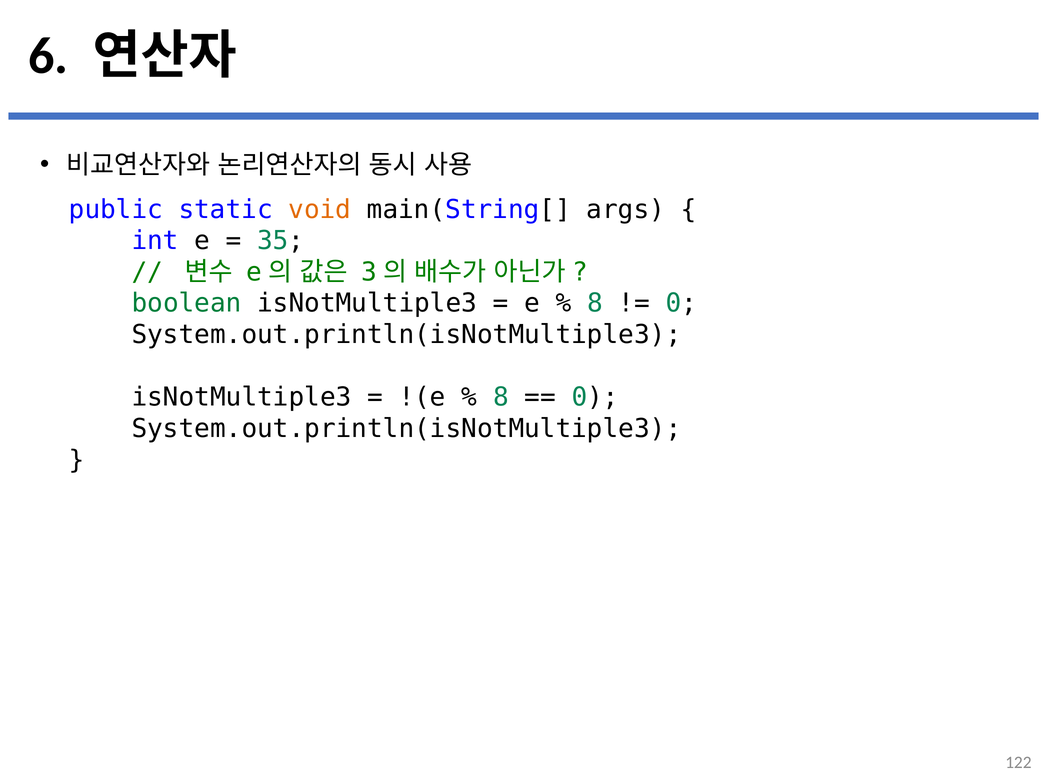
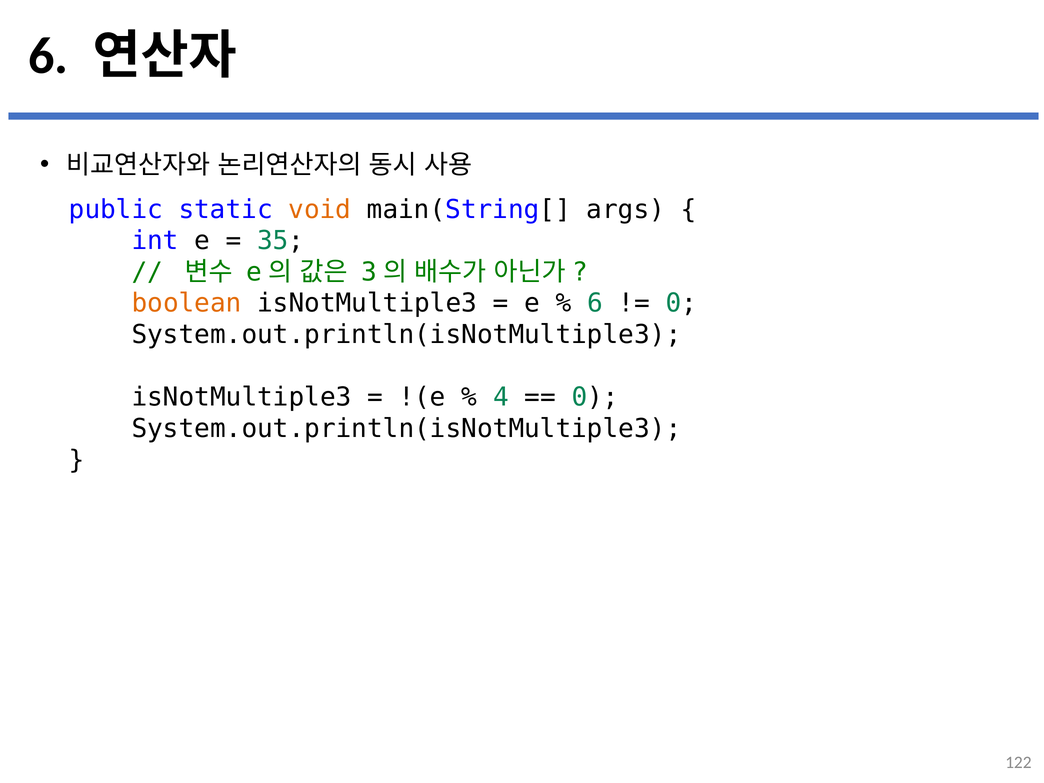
boolean colour: green -> orange (187, 303)
8: 8 -> 6 (595, 303)
8: 8 -> 4 (501, 397)
